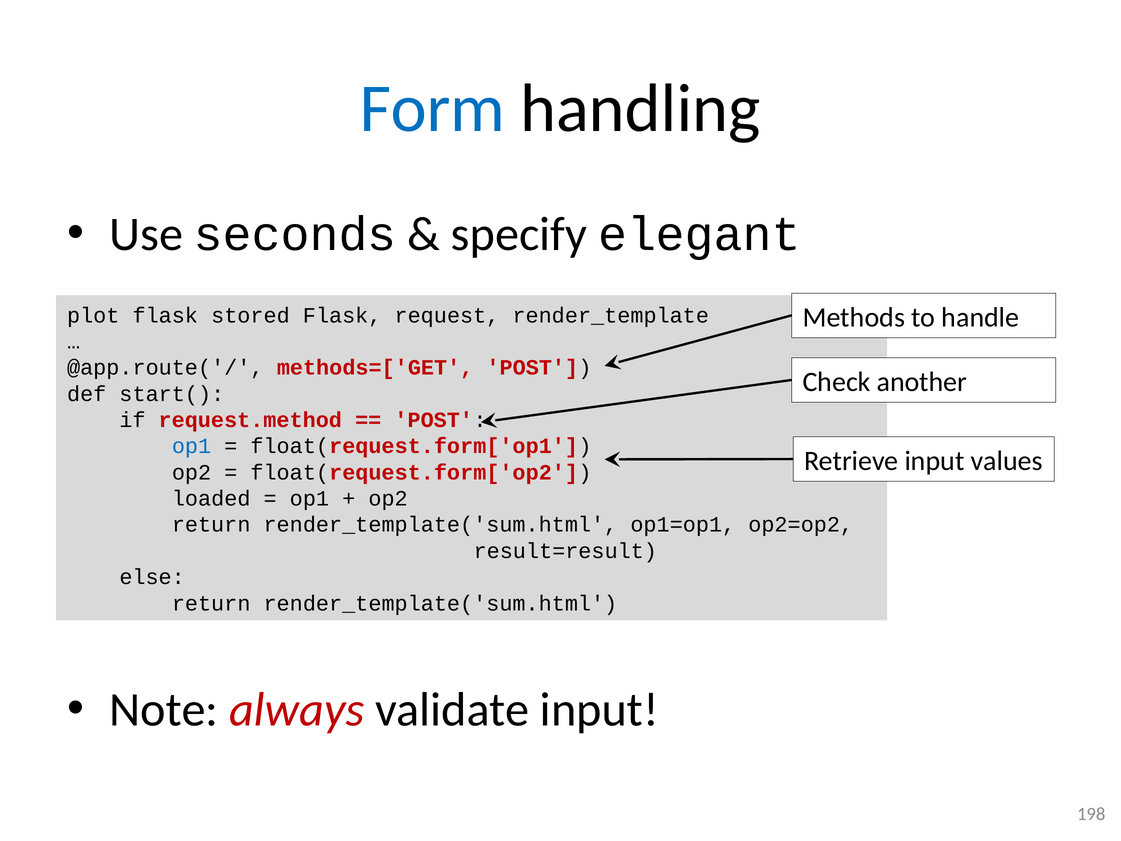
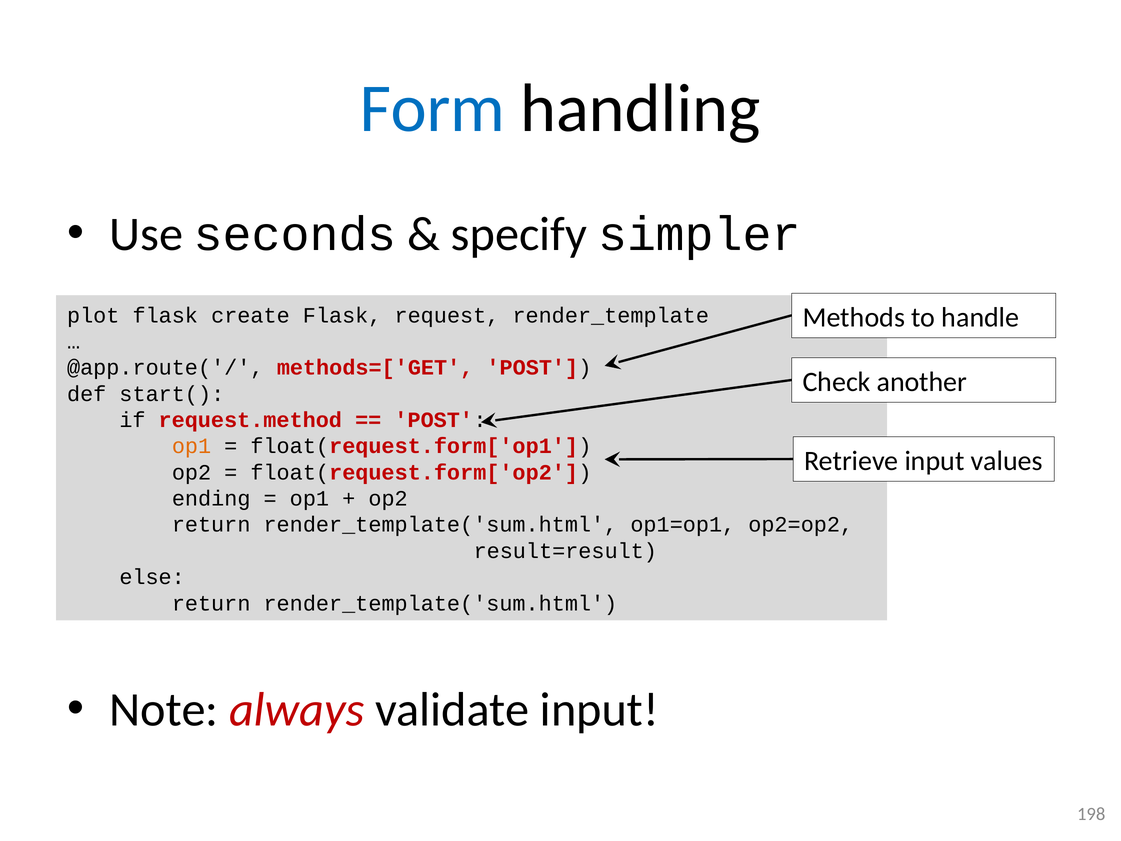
elegant: elegant -> simpler (699, 234)
stored: stored -> create (250, 315)
op1 colour: blue -> orange (192, 446)
loaded: loaded -> ending (211, 498)
